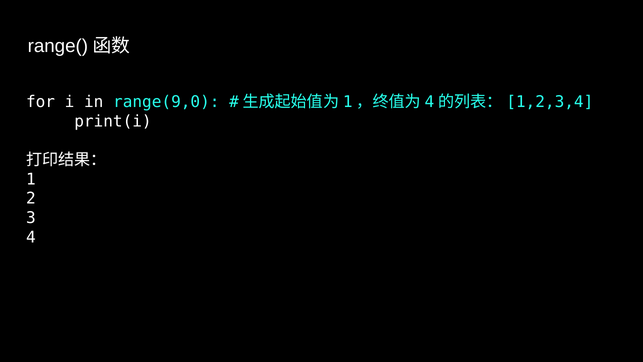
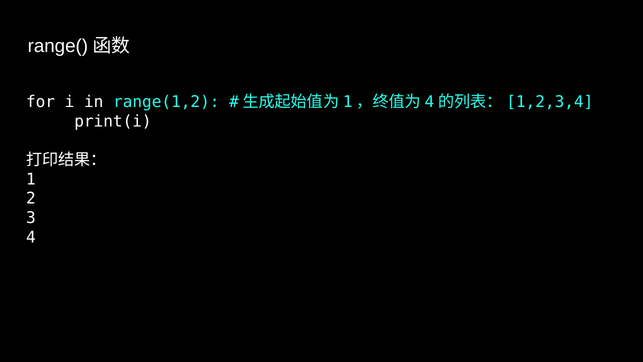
range(9,0: range(9,0 -> range(1,2 (166, 102)
